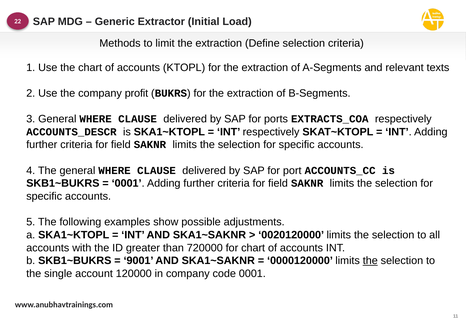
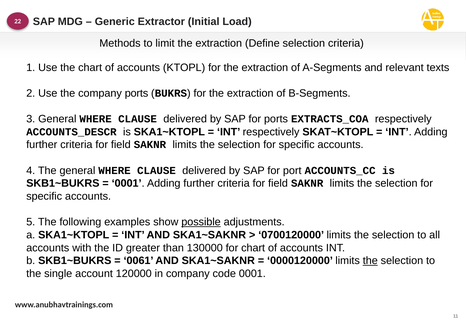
company profit: profit -> ports (136, 93)
possible underline: none -> present (201, 222)
0020120000: 0020120000 -> 0700120000 (291, 235)
720000: 720000 -> 130000 (205, 248)
9001: 9001 -> 0061 (139, 261)
